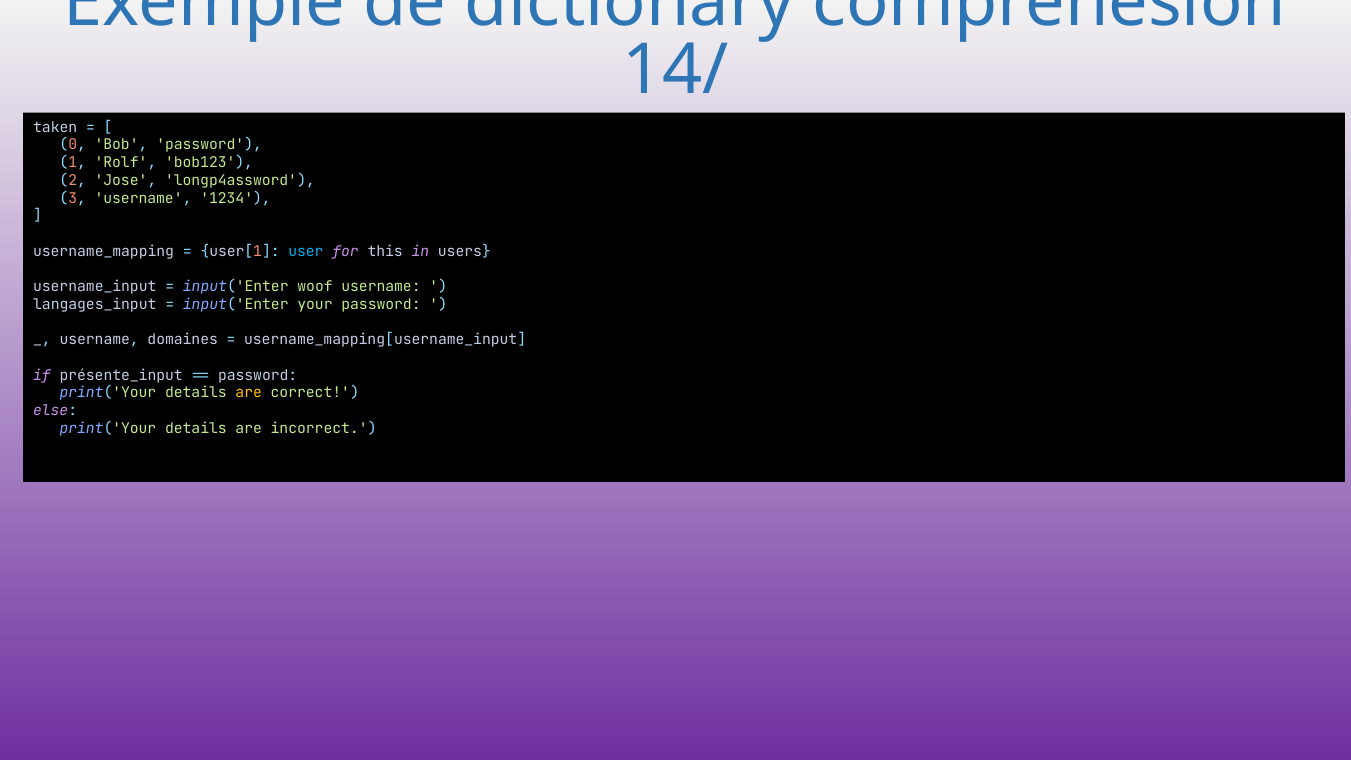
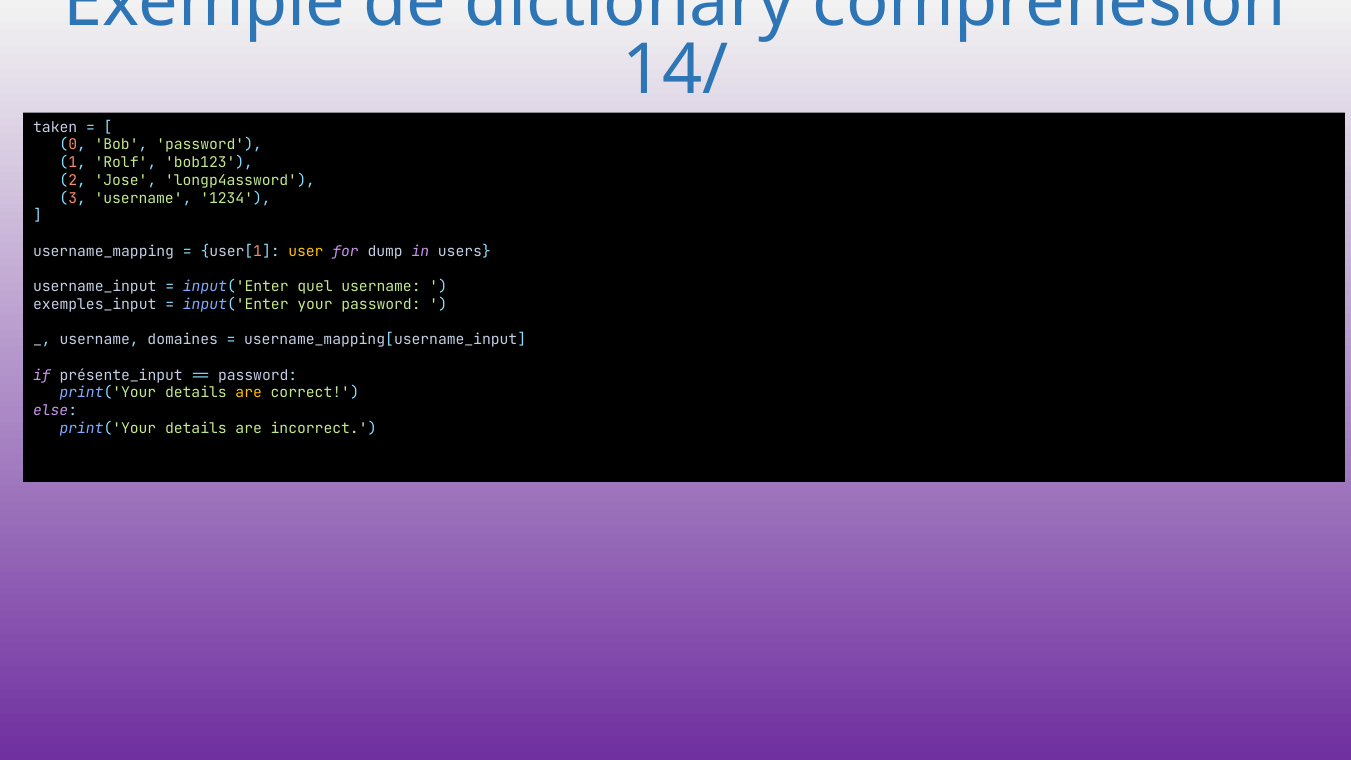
user colour: light blue -> yellow (306, 251)
this: this -> dump (385, 251)
woof: woof -> quel (315, 287)
langages_input: langages_input -> exemples_input (95, 304)
